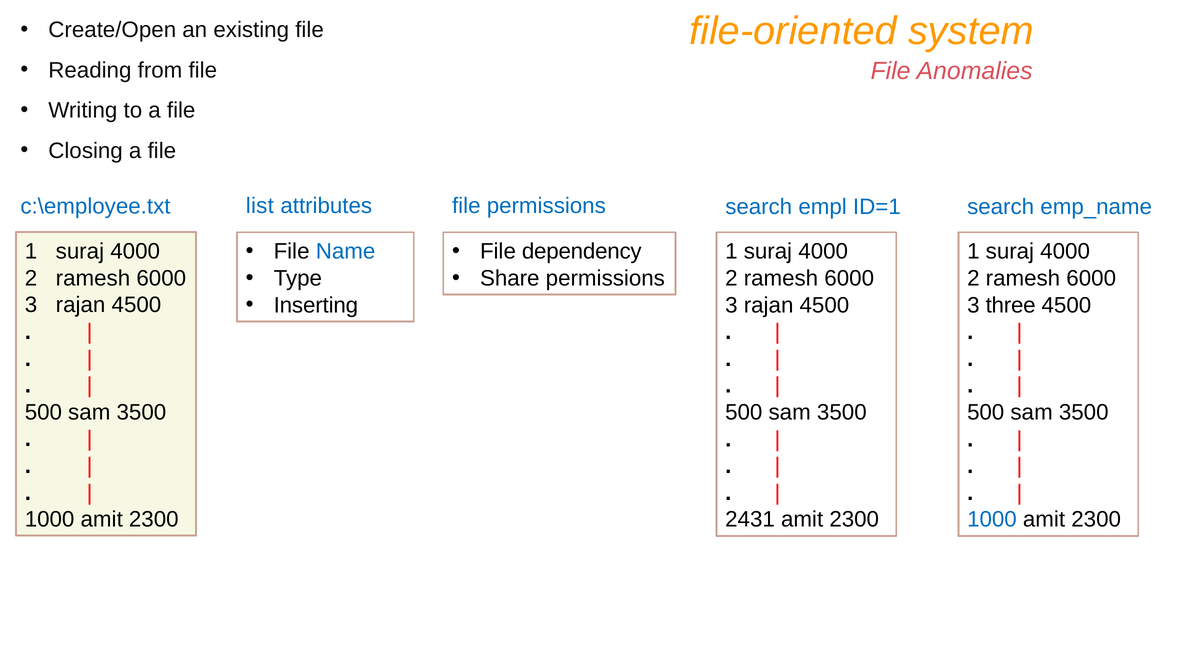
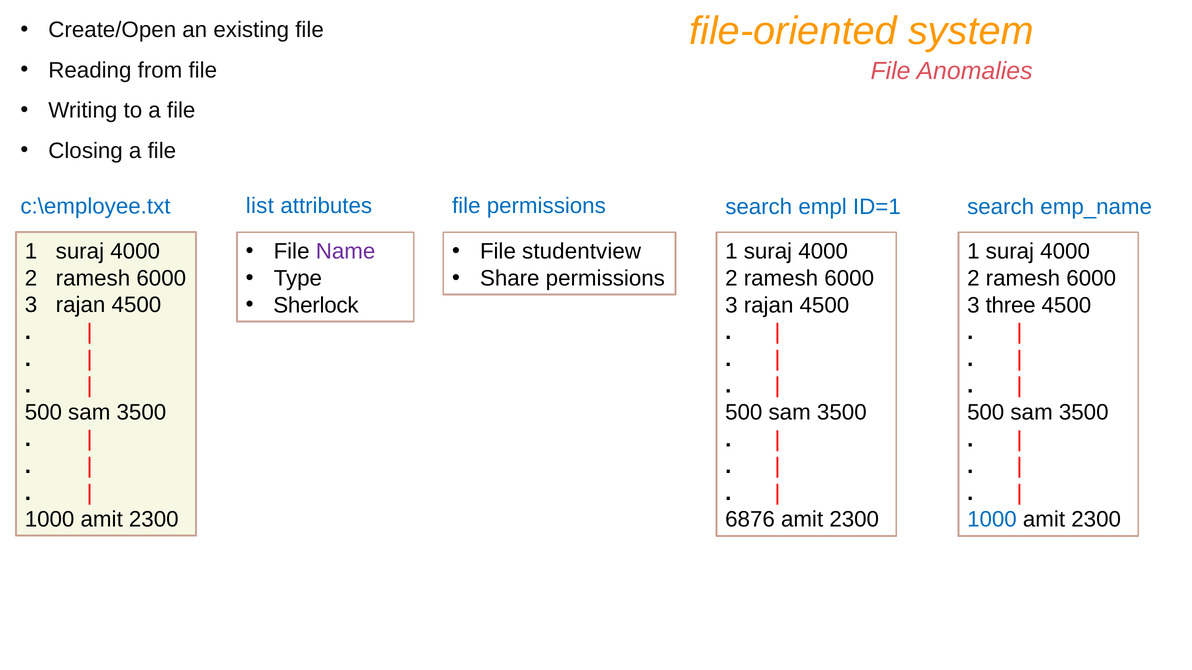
Name colour: blue -> purple (346, 252)
dependency: dependency -> studentview (582, 252)
Inserting: Inserting -> Sherlock (316, 305)
2431: 2431 -> 6876 (750, 520)
